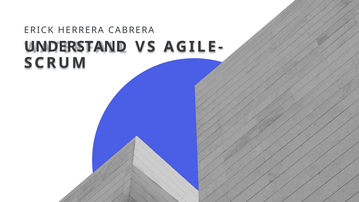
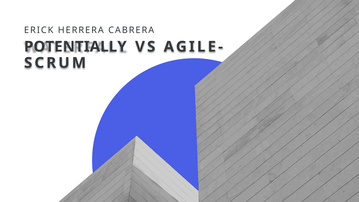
UNDERSTAND: UNDERSTAND -> POTENTIALLY (75, 47)
